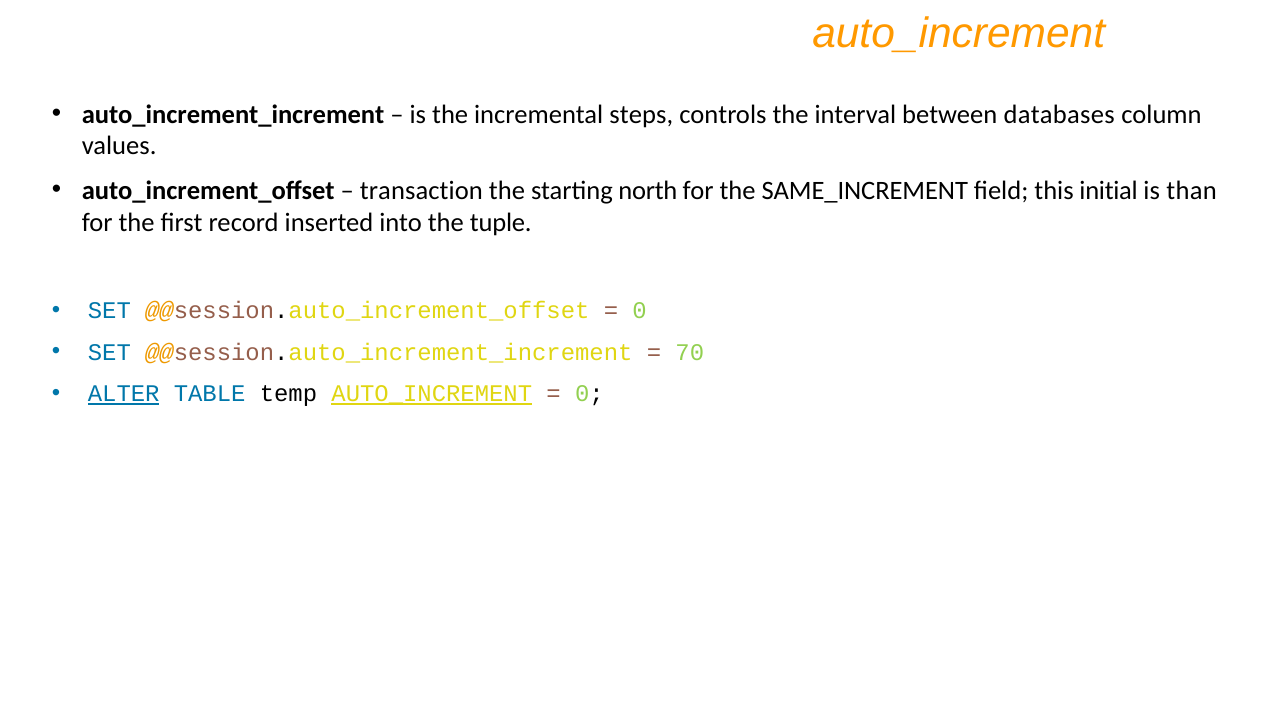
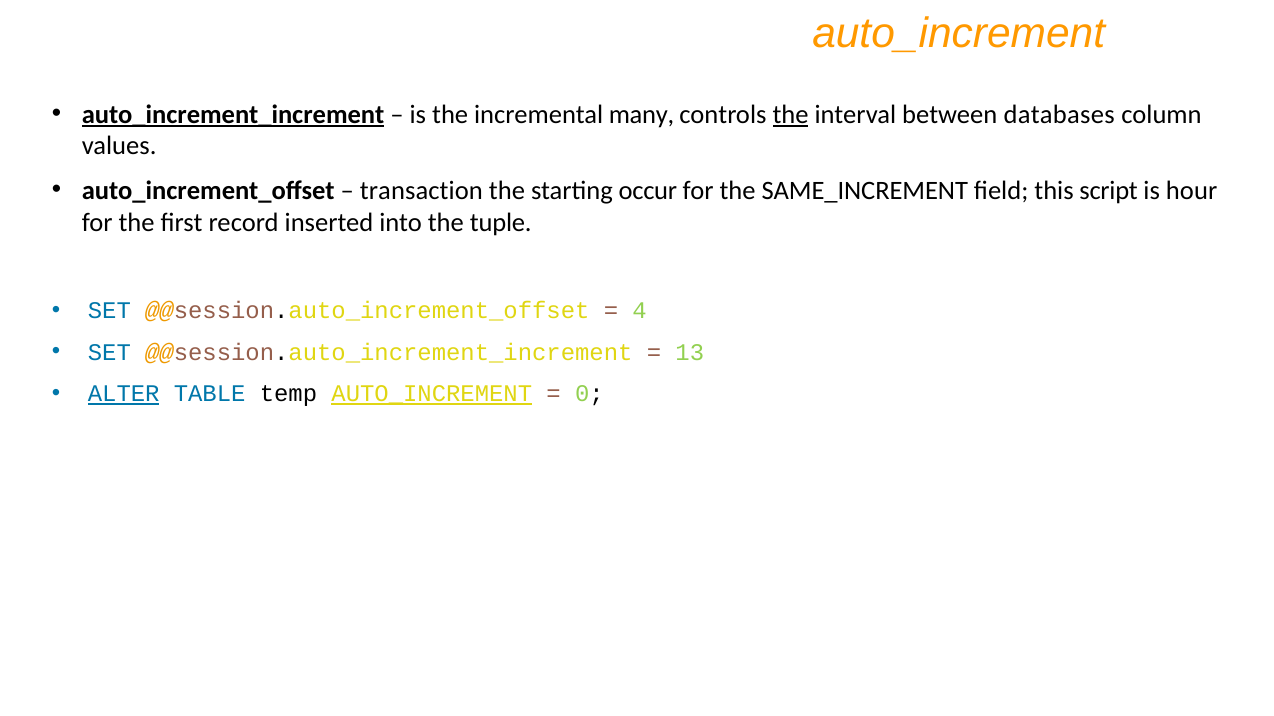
auto_increment_increment underline: none -> present (233, 114)
steps: steps -> many (642, 114)
the underline: none -> present (791, 114)
north: north -> occur (648, 191)
initial: initial -> script (1109, 191)
than: than -> hour (1192, 191)
0: 0 -> 4 (640, 311)
70: 70 -> 13 (690, 353)
